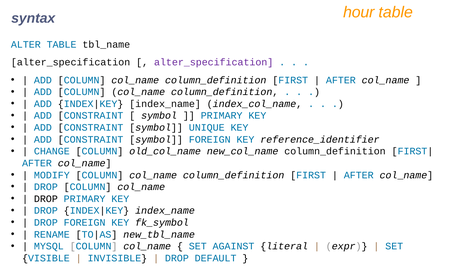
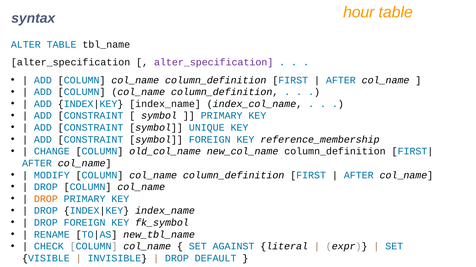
reference_identifier: reference_identifier -> reference_membership (320, 140)
DROP colour: black -> orange (46, 199)
MYSQL: MYSQL -> CHECK (49, 247)
